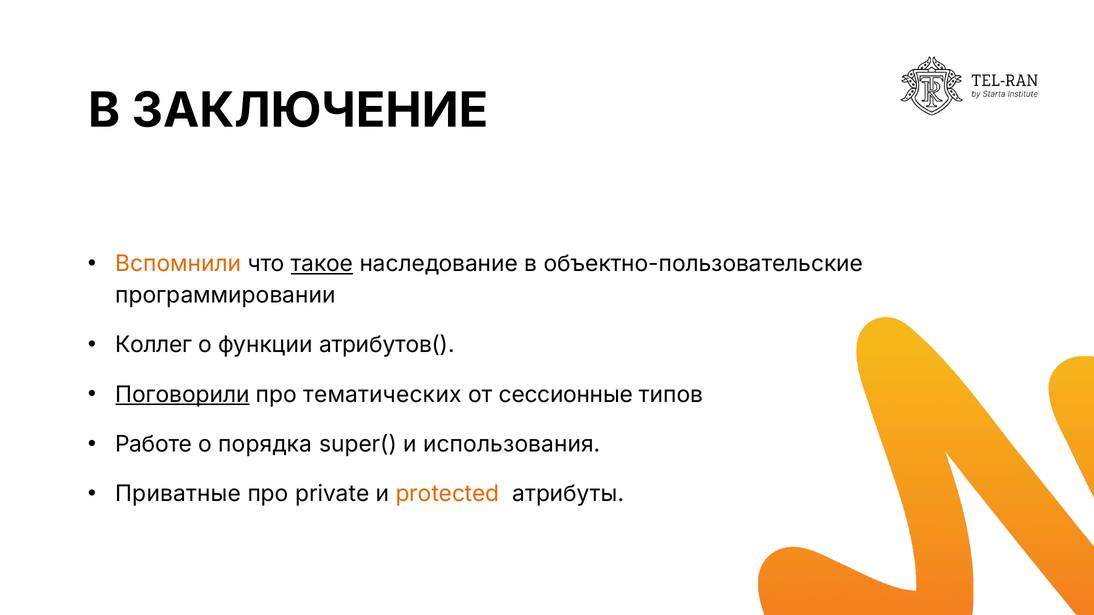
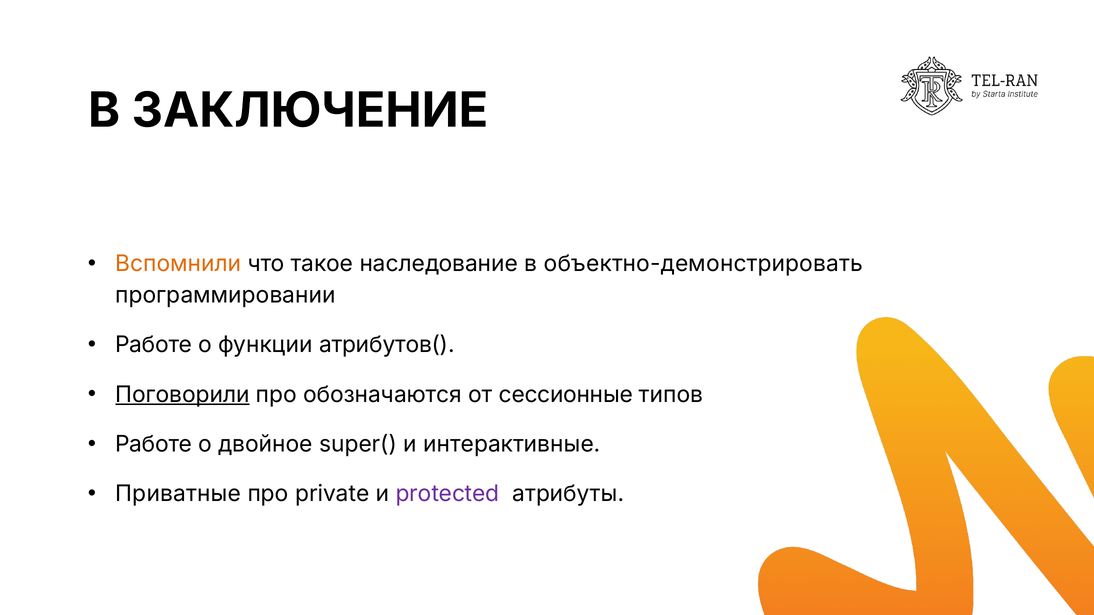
такое underline: present -> none (322, 264)
объектно-пользовательские: объектно-пользовательские -> объектно-демонстрировать (703, 264)
Коллег: Коллег -> Работе (154, 345)
тематических: тематических -> обозначаются (383, 395)
порядка: порядка -> двойное (265, 445)
использования: использования -> интерактивные (512, 445)
protected colour: orange -> purple (448, 494)
